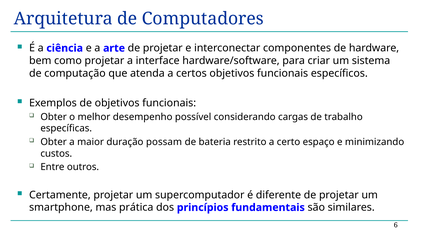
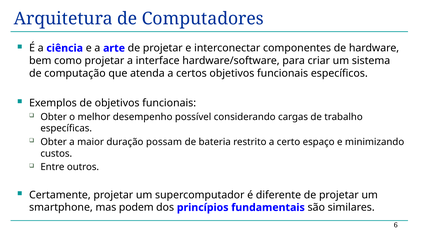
prática: prática -> podem (136, 208)
